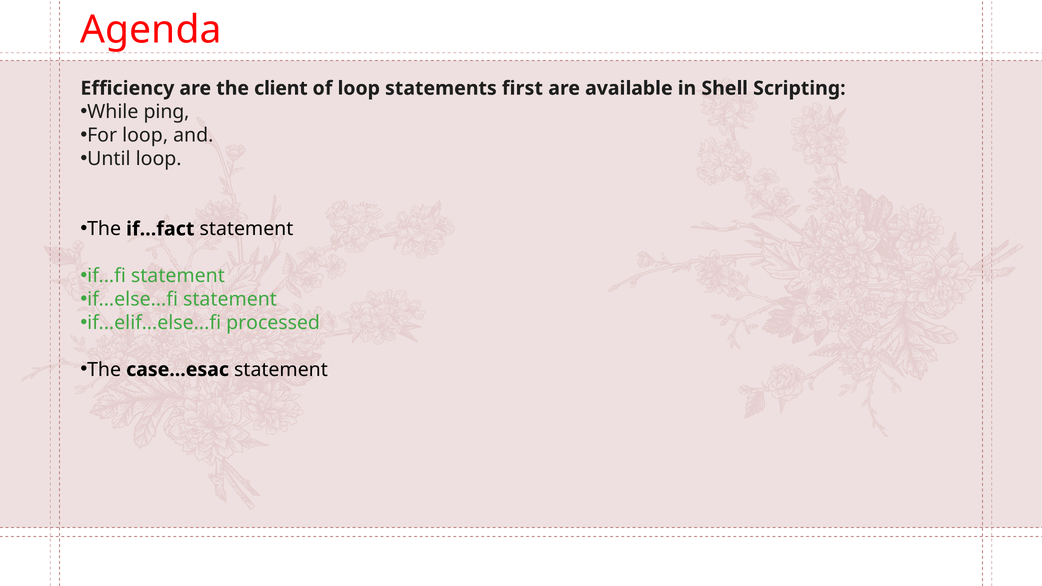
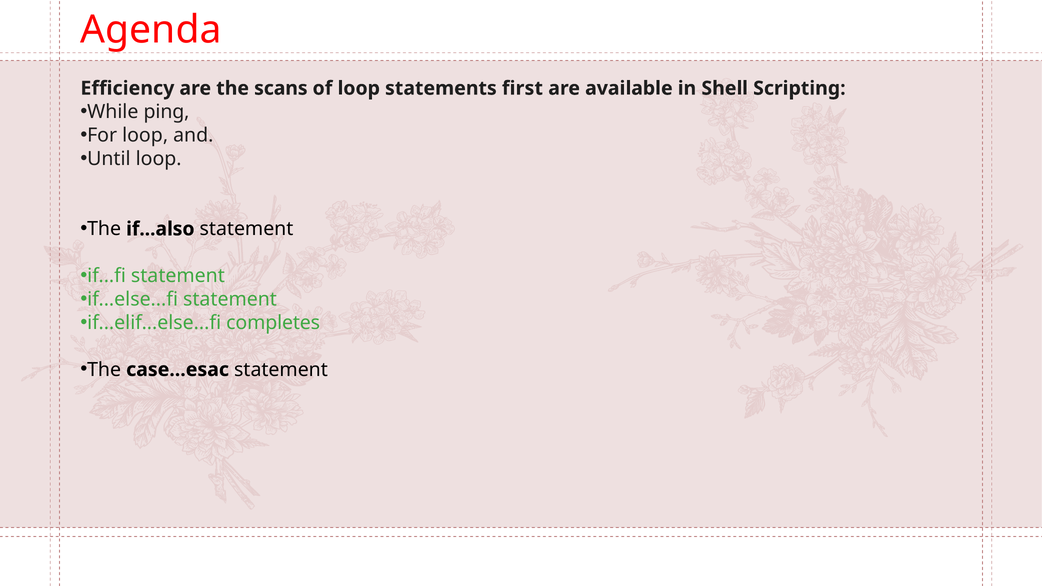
client: client -> scans (281, 88)
if...fact: if...fact -> if...also (160, 229)
processed: processed -> completes (273, 323)
